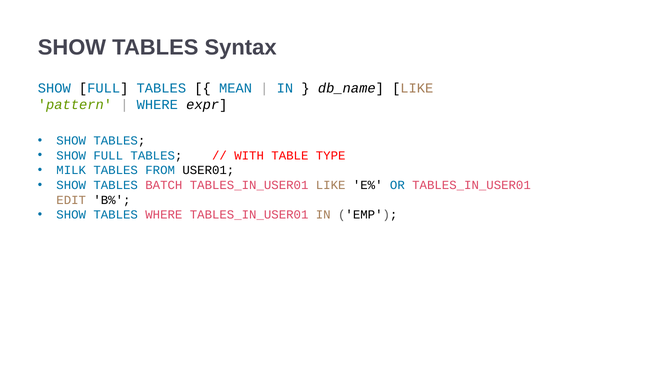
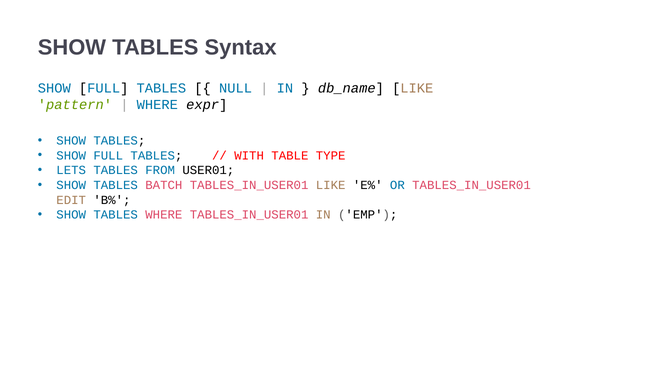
MEAN: MEAN -> NULL (236, 88)
MILK: MILK -> LETS (71, 170)
